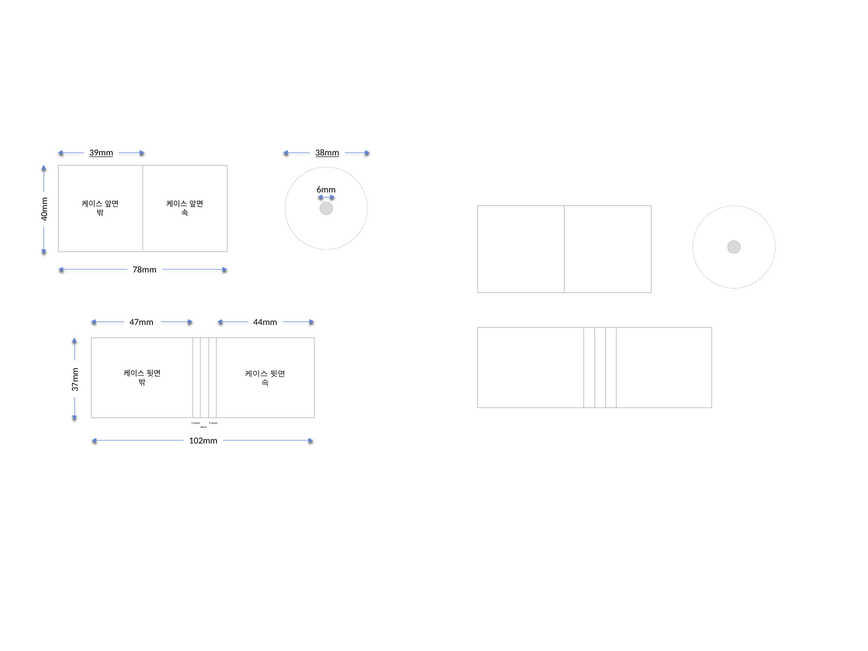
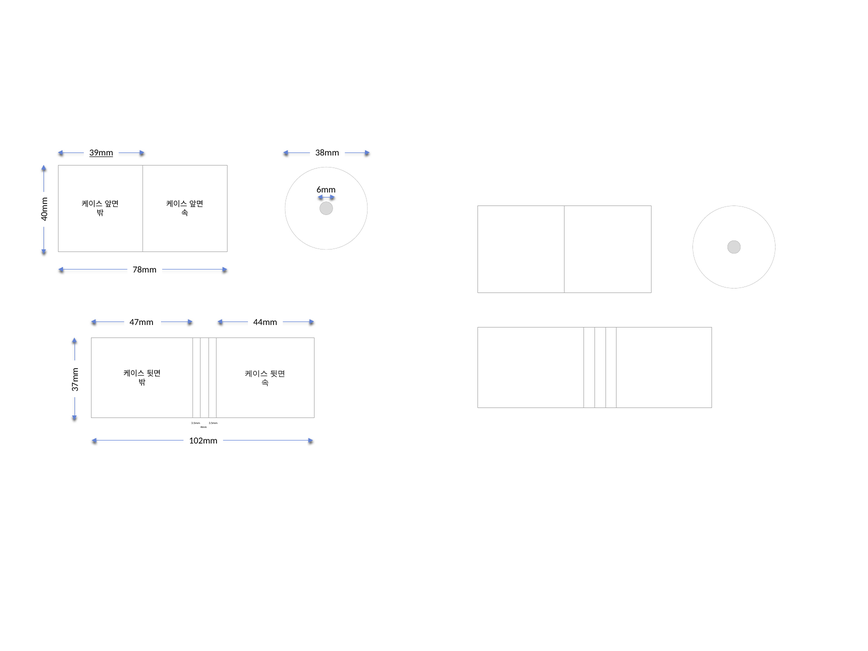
38mm underline: present -> none (327, 153)
